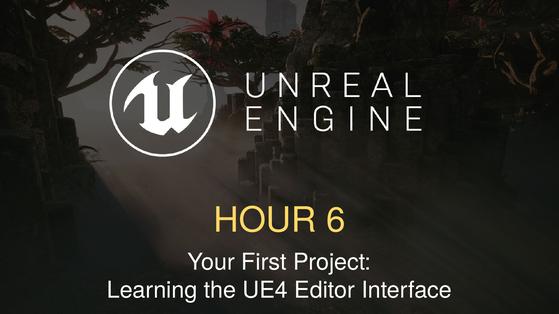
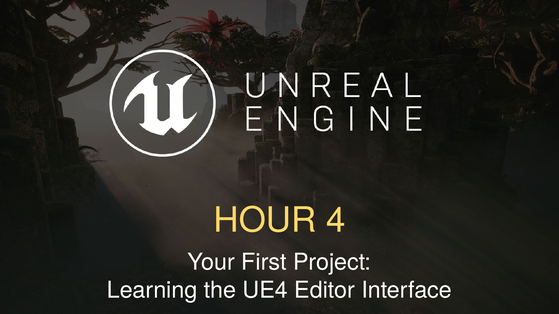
6: 6 -> 4 (336, 221)
